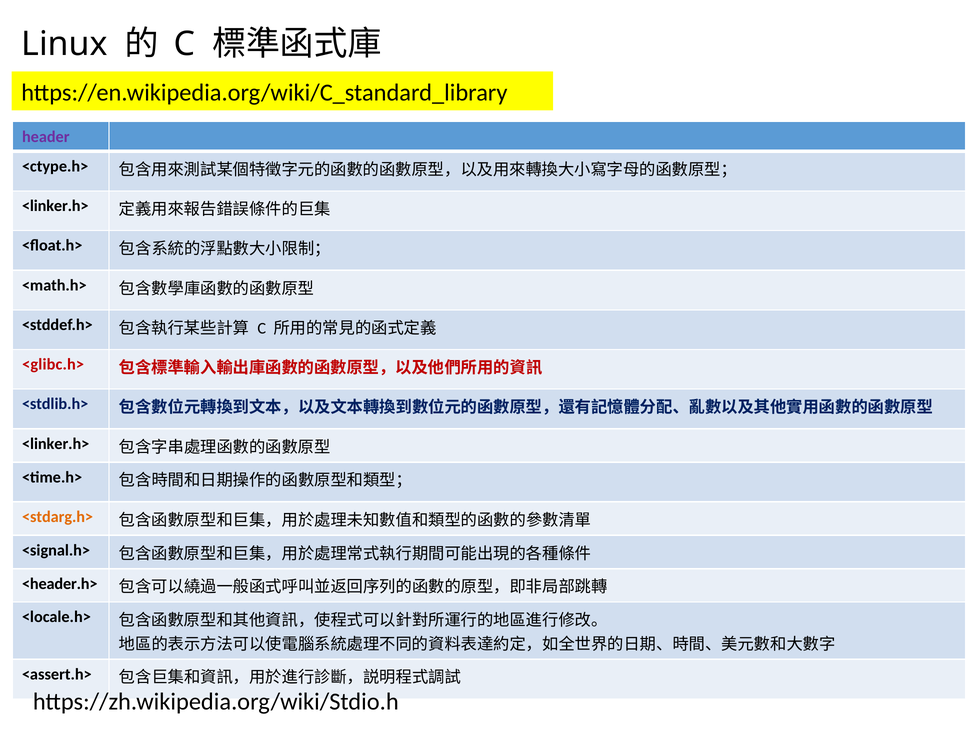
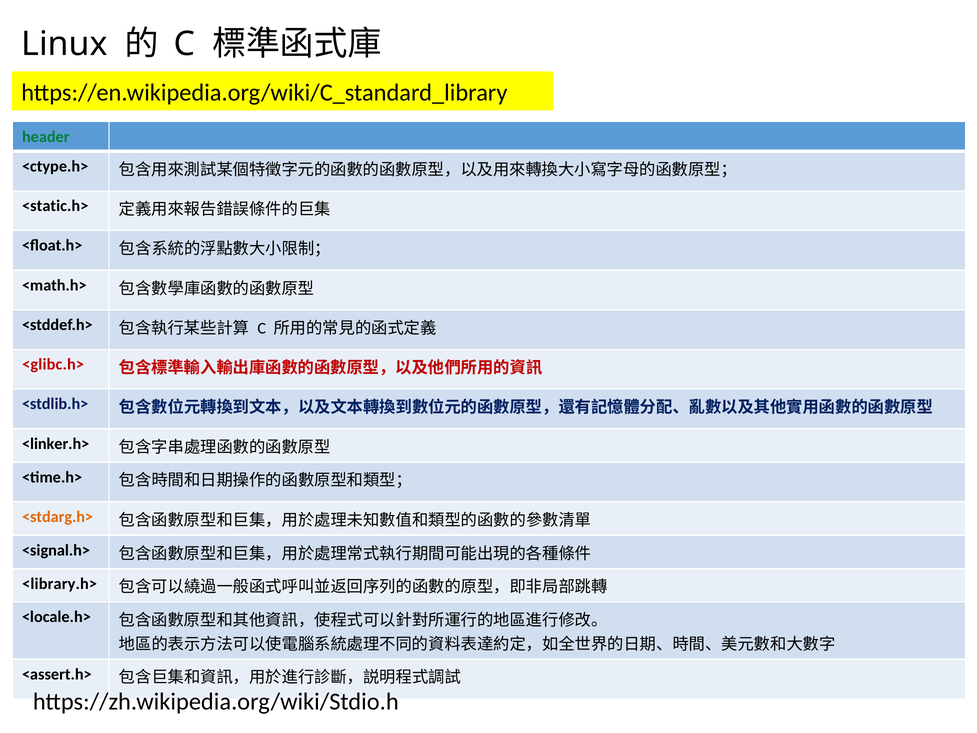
header colour: purple -> green (46, 137)
<linker.h>: <linker.h> -> <static.h> (55, 206)
<header.h>: <header.h> -> <library.h> (60, 583)
